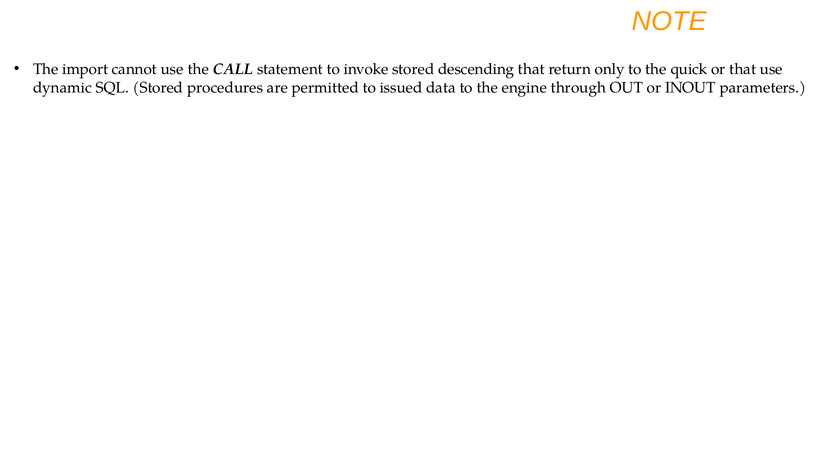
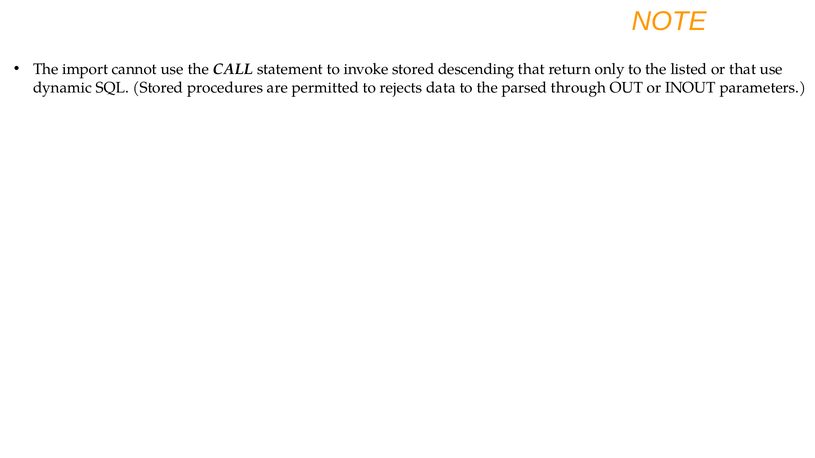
quick: quick -> listed (689, 69)
issued: issued -> rejects (401, 88)
engine: engine -> parsed (524, 88)
